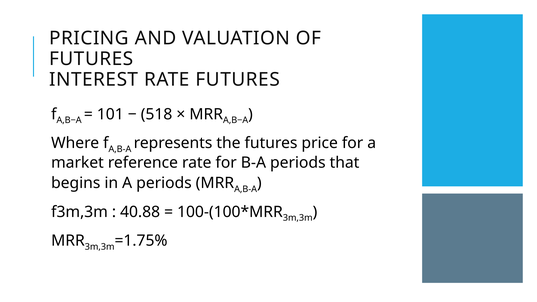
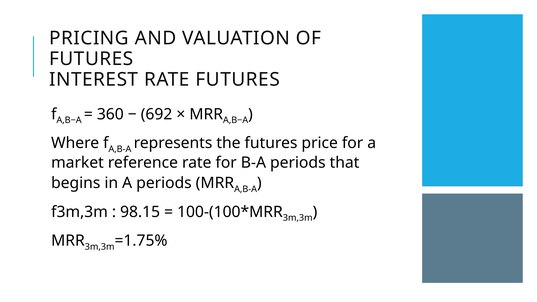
101: 101 -> 360 (110, 114)
518: 518 -> 692 (157, 114)
40.88: 40.88 -> 98.15 (140, 212)
